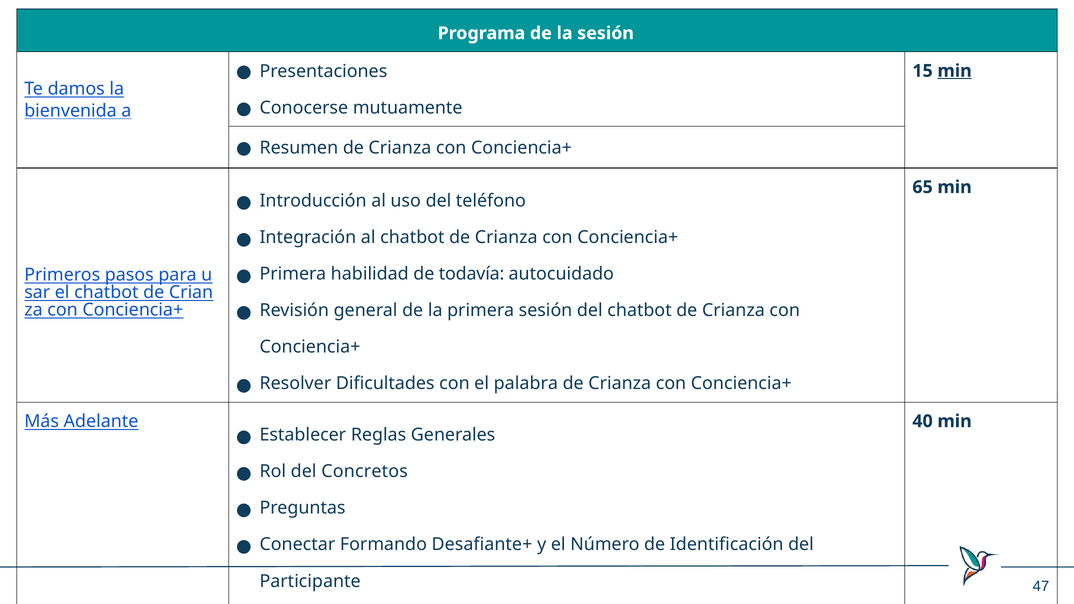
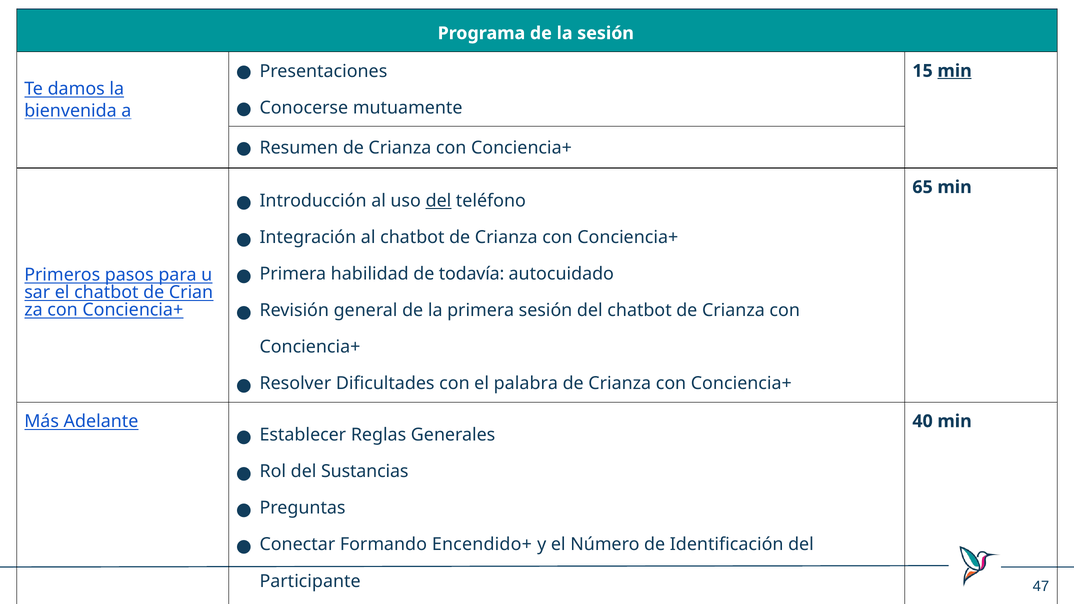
del underline: none -> present (438, 201)
Concretos: Concretos -> Sustancias (365, 472)
Desafiante+: Desafiante+ -> Encendido+ (482, 545)
